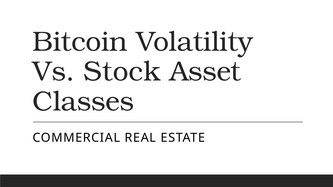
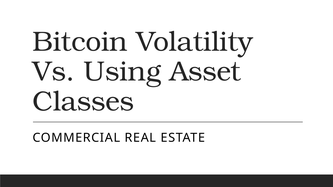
Stock: Stock -> Using (122, 72)
